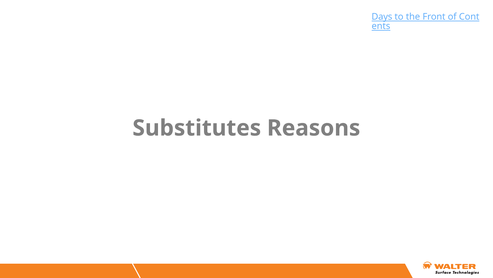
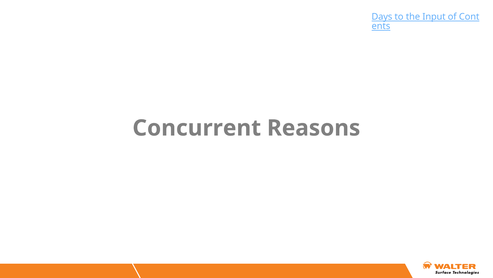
Front: Front -> Input (434, 17)
Substitutes: Substitutes -> Concurrent (197, 128)
